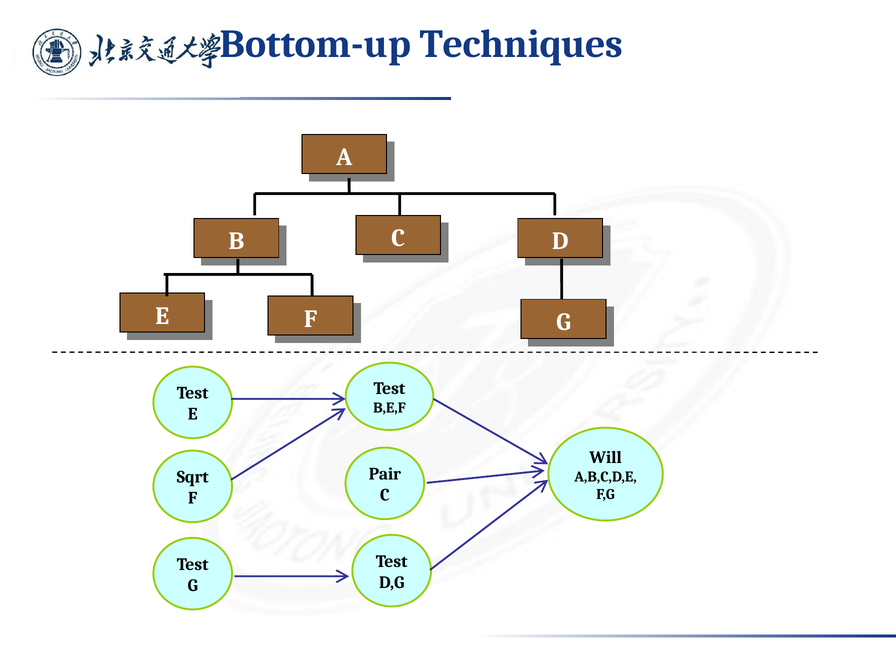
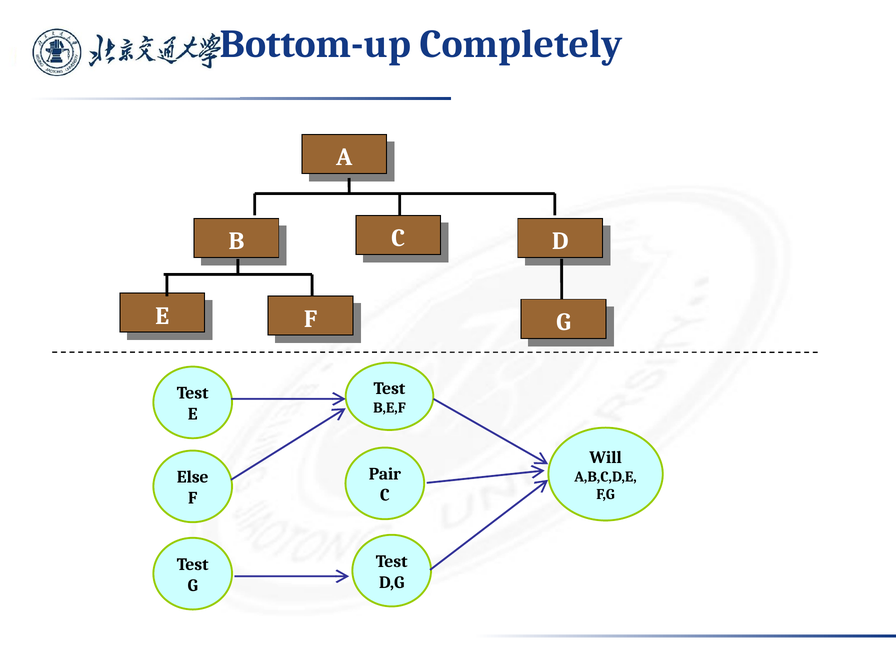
Techniques: Techniques -> Completely (521, 44)
Sqrt: Sqrt -> Else (193, 477)
